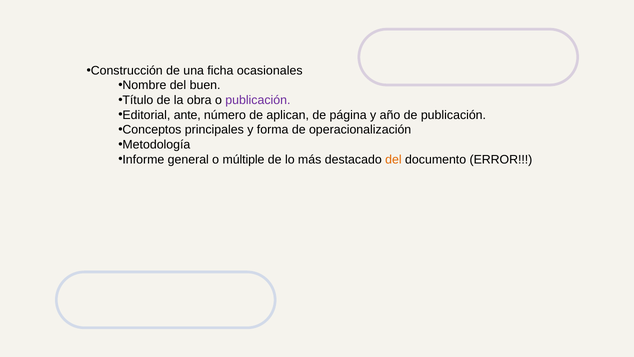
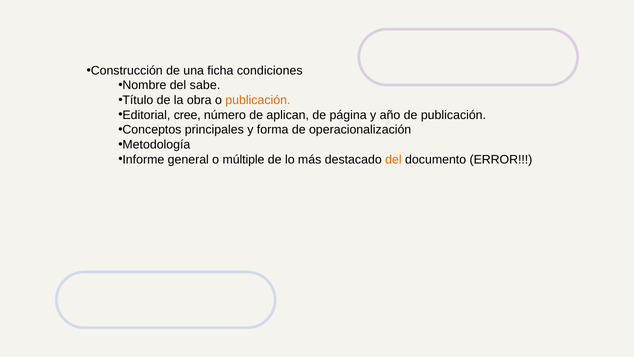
ocasionales: ocasionales -> condiciones (270, 71)
buen: buen -> sabe (205, 85)
publicación colour: purple -> orange (258, 100)
ante: ante -> cree (187, 115)
